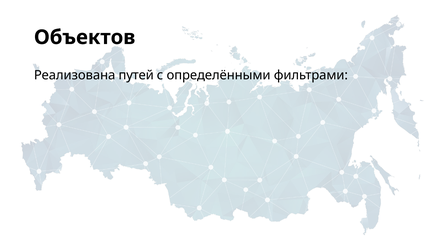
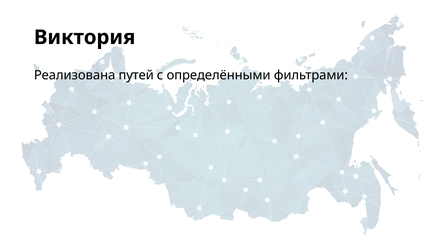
Объектов: Объектов -> Виктория (85, 37)
